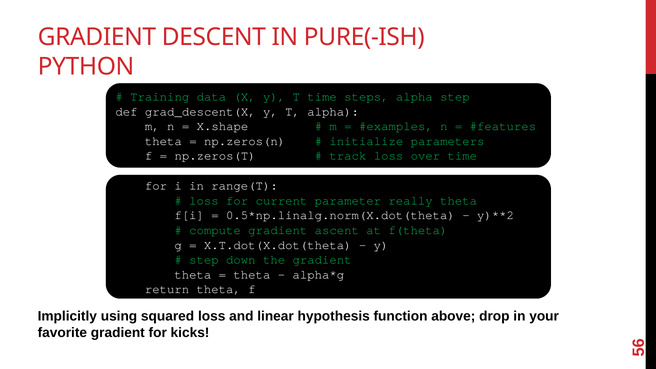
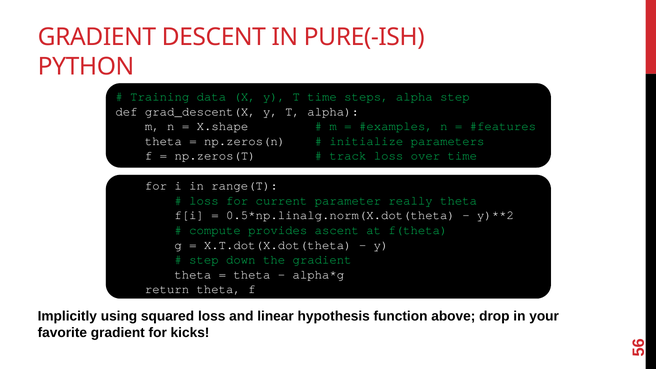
compute gradient: gradient -> provides (278, 230)
